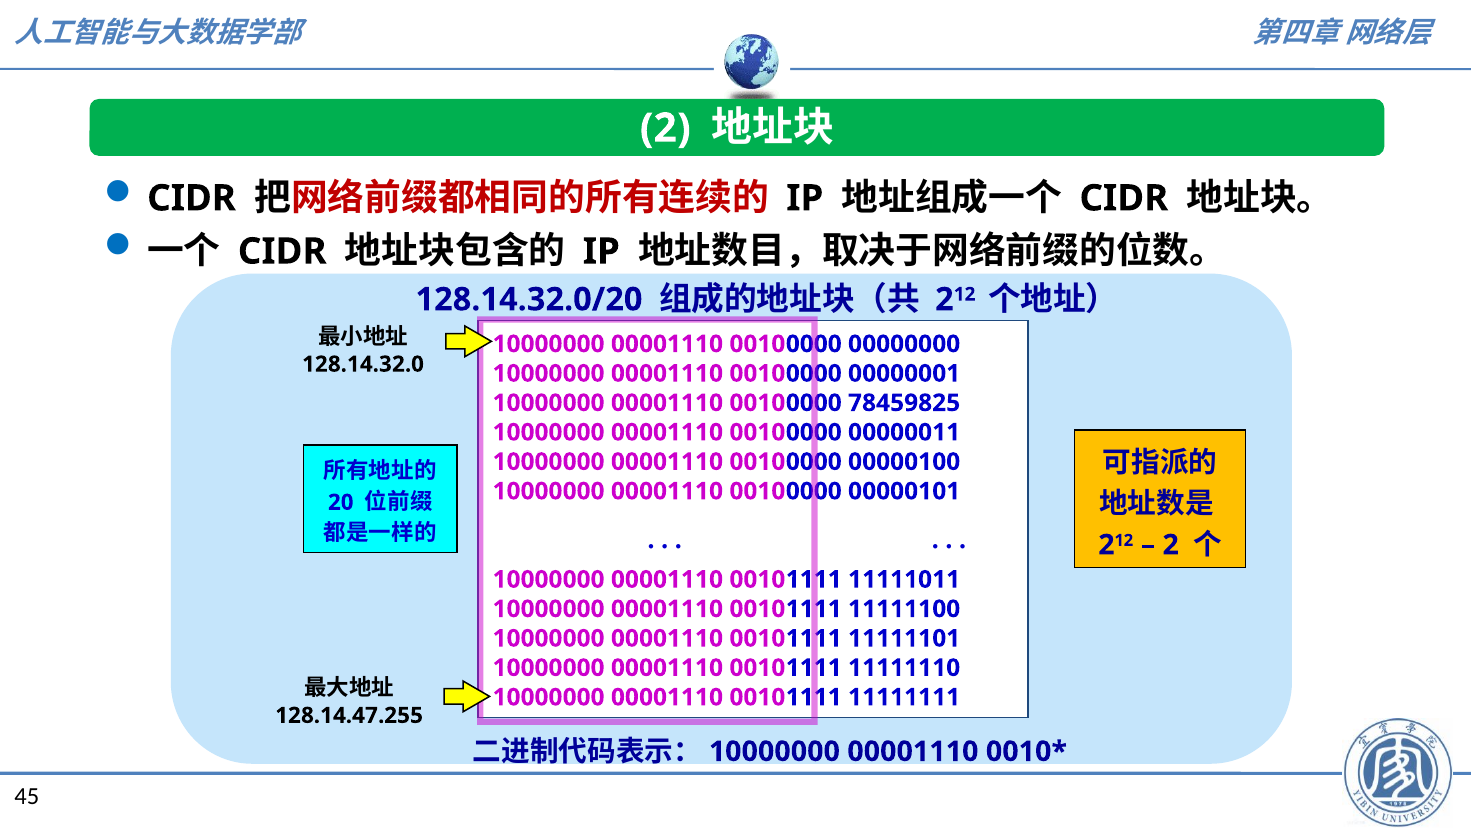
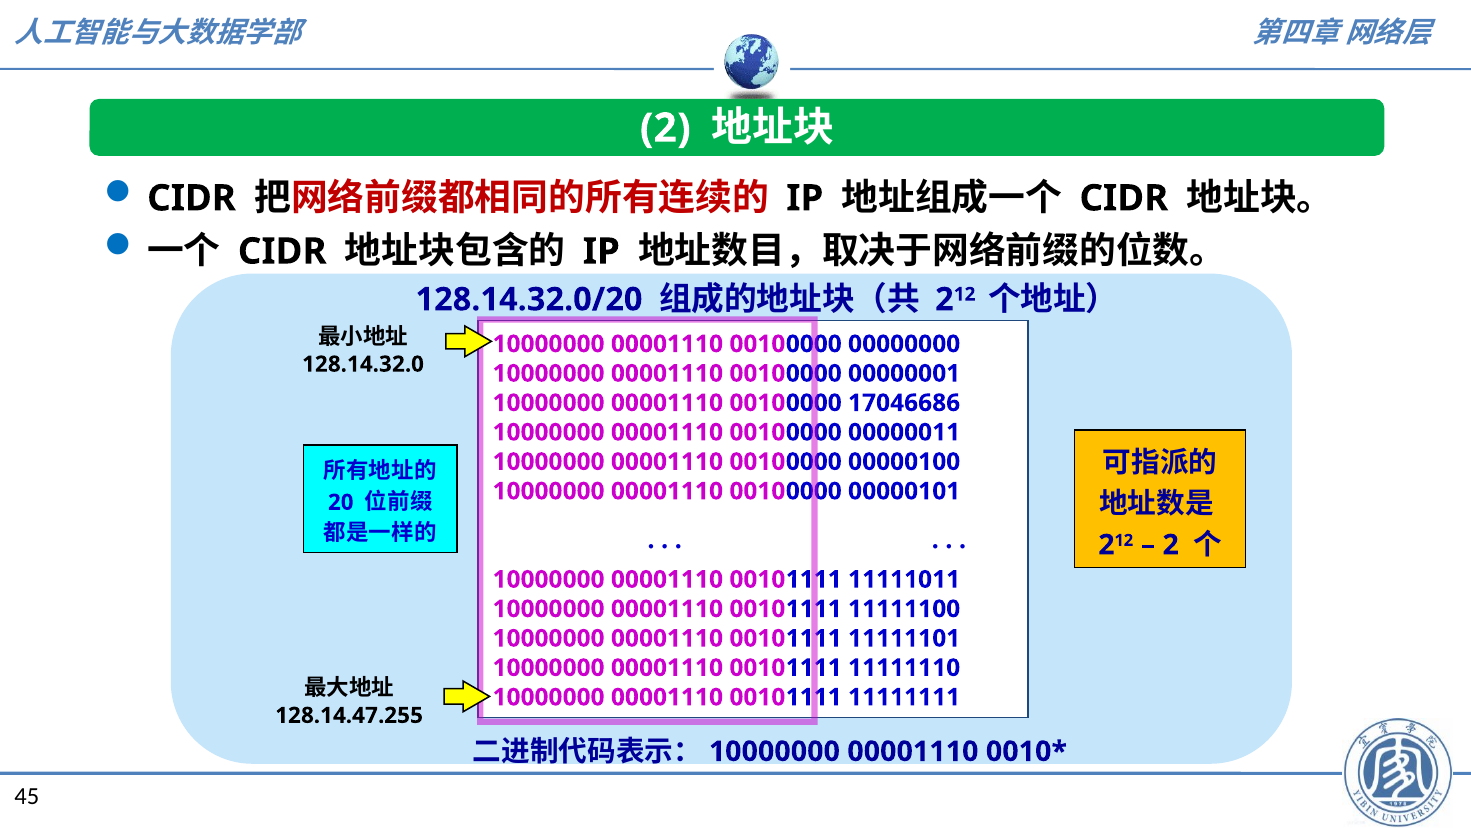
78459825: 78459825 -> 17046686 (904, 403)
